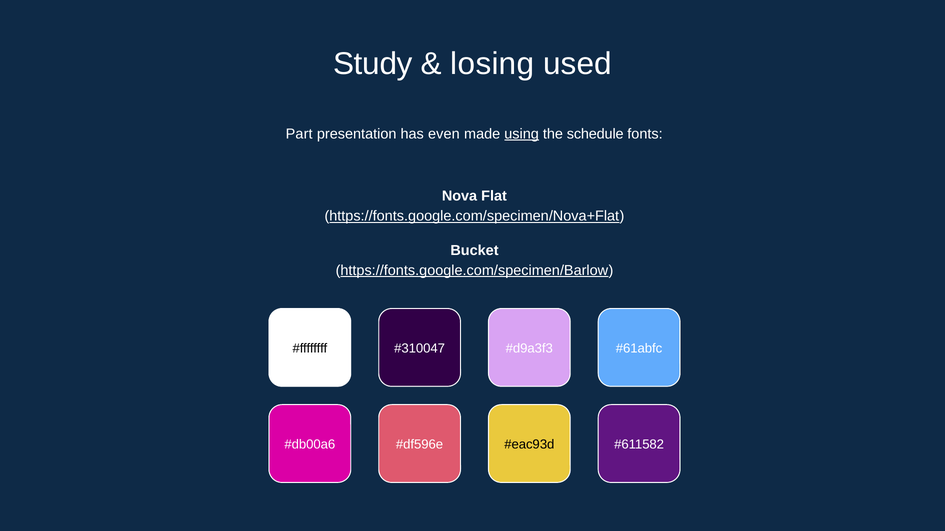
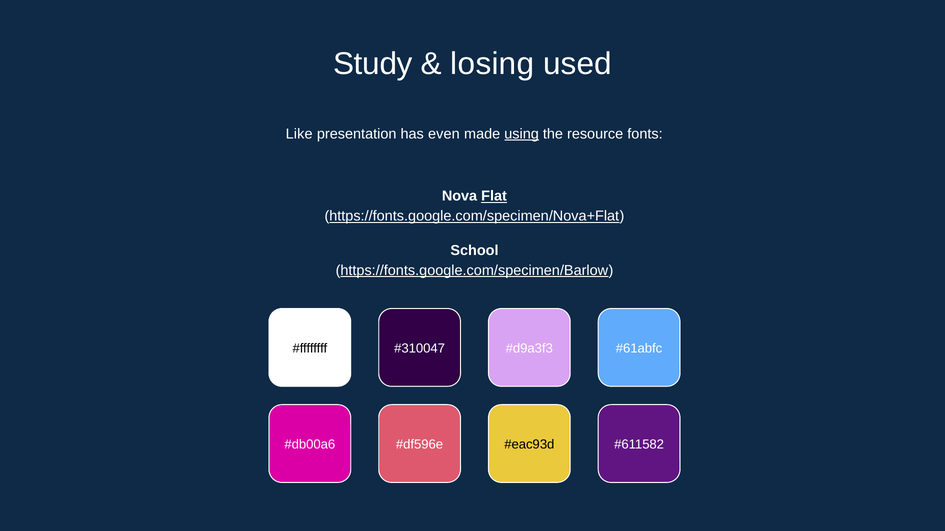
Part: Part -> Like (299, 134)
schedule: schedule -> resource (595, 134)
Flat underline: none -> present (494, 196)
Bucket: Bucket -> School (474, 251)
